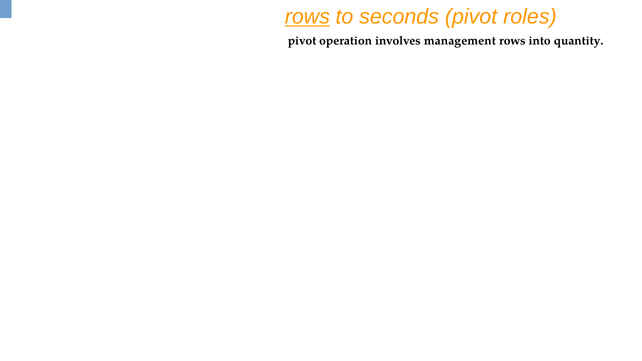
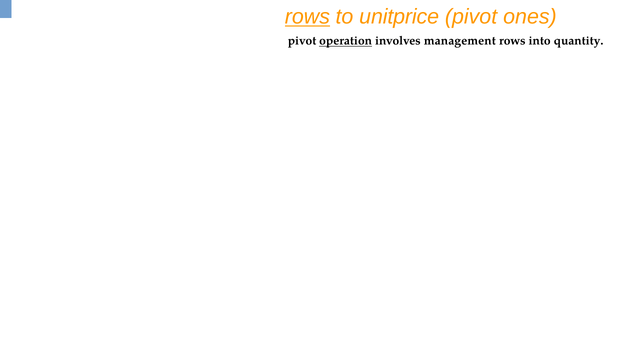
seconds: seconds -> unitprice (399, 17)
roles: roles -> ones (530, 17)
operation underline: none -> present (346, 41)
